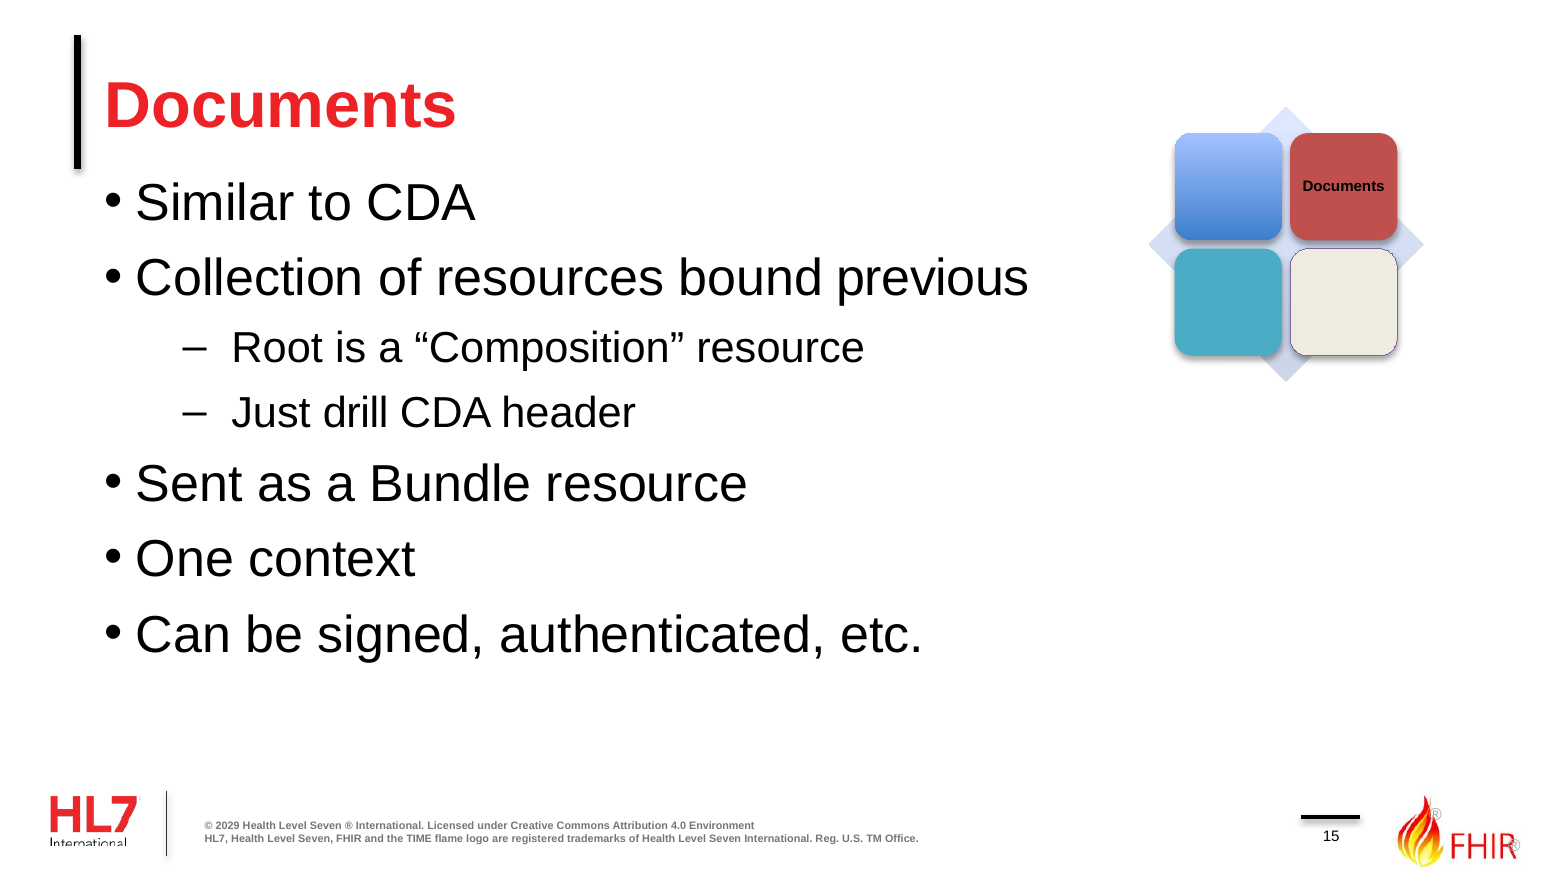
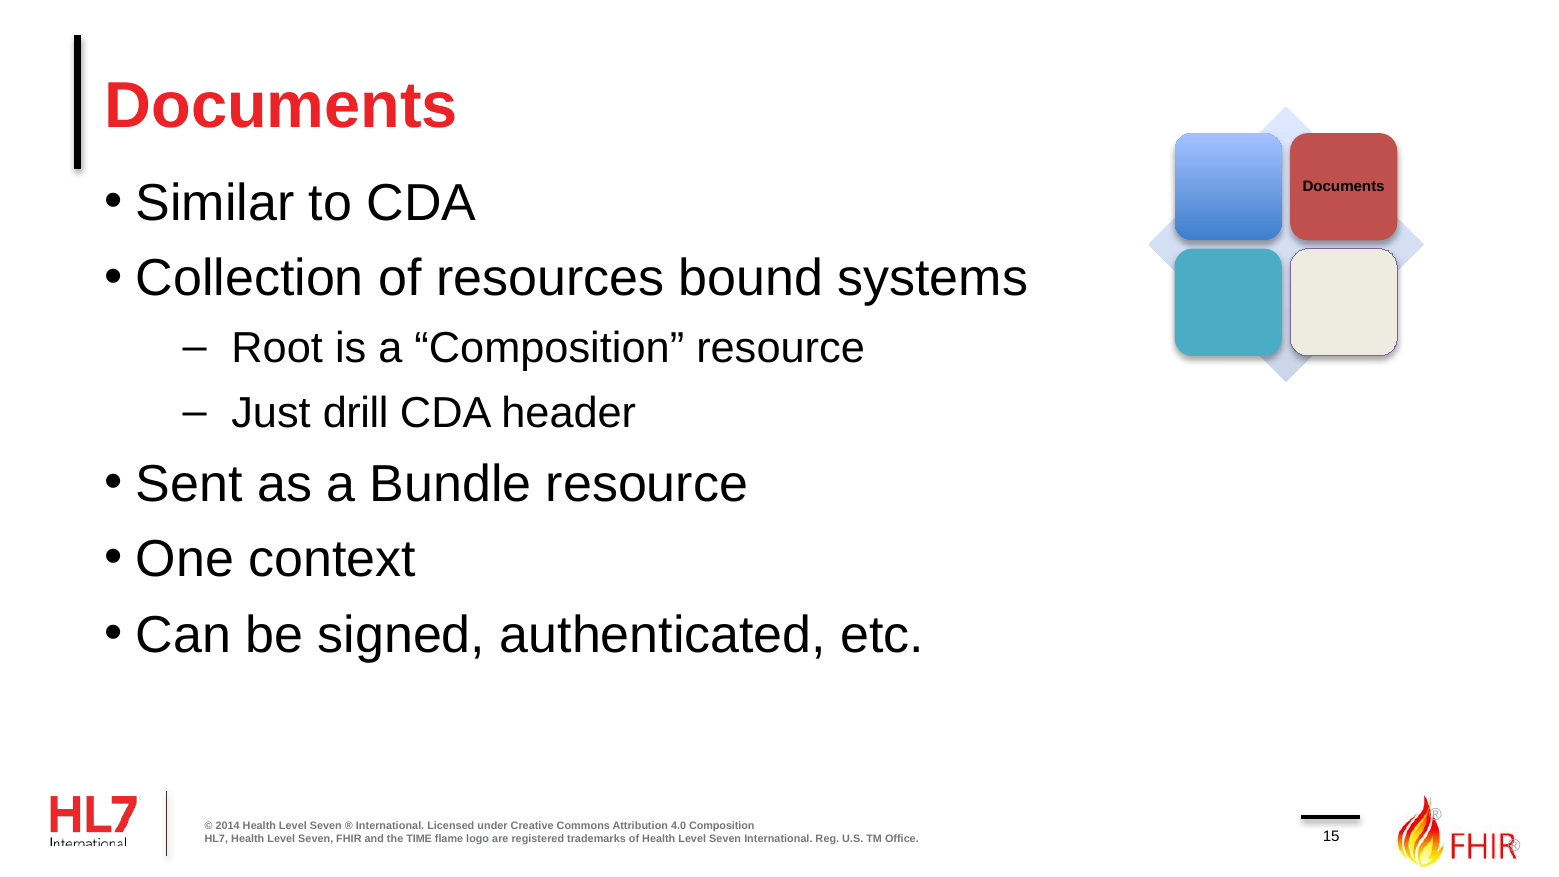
previous: previous -> systems (933, 279)
2029: 2029 -> 2014 (228, 825)
4.0 Environment: Environment -> Composition (722, 825)
